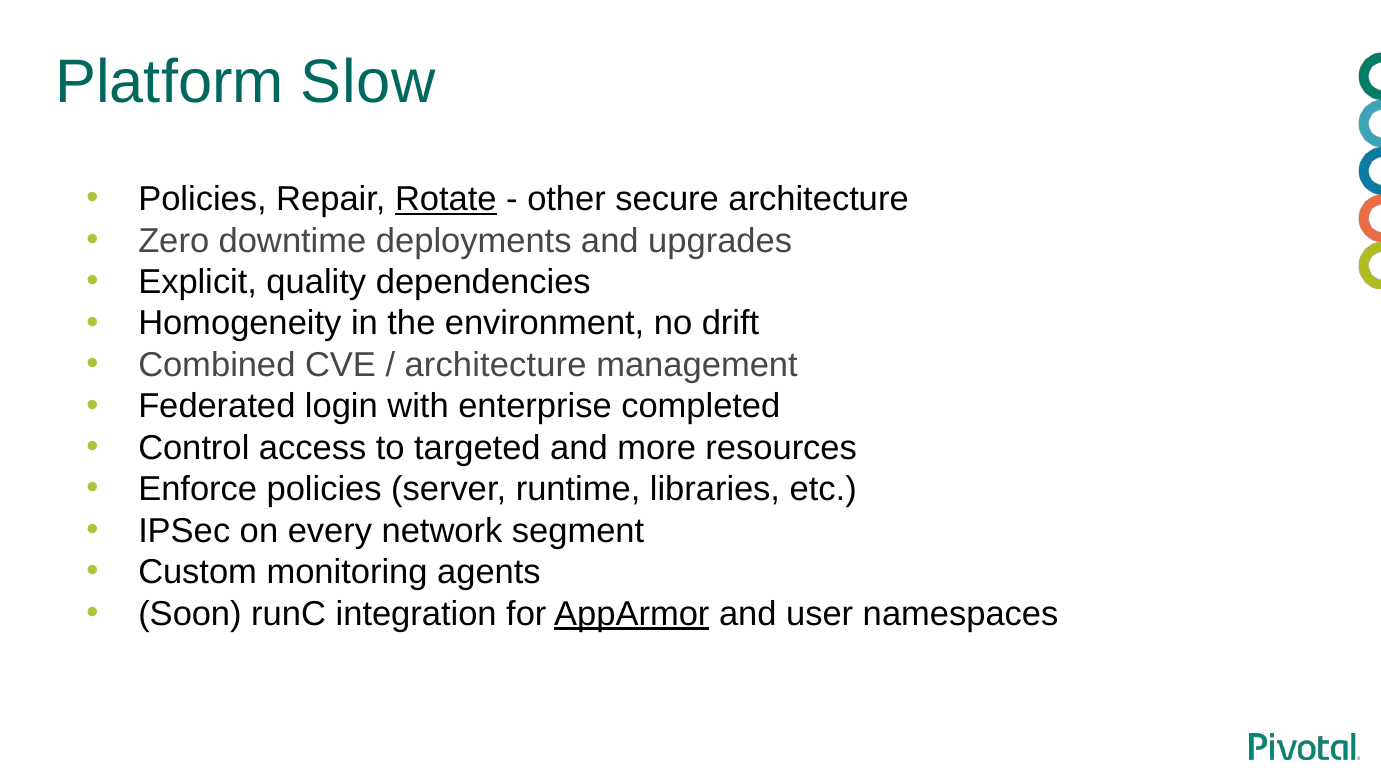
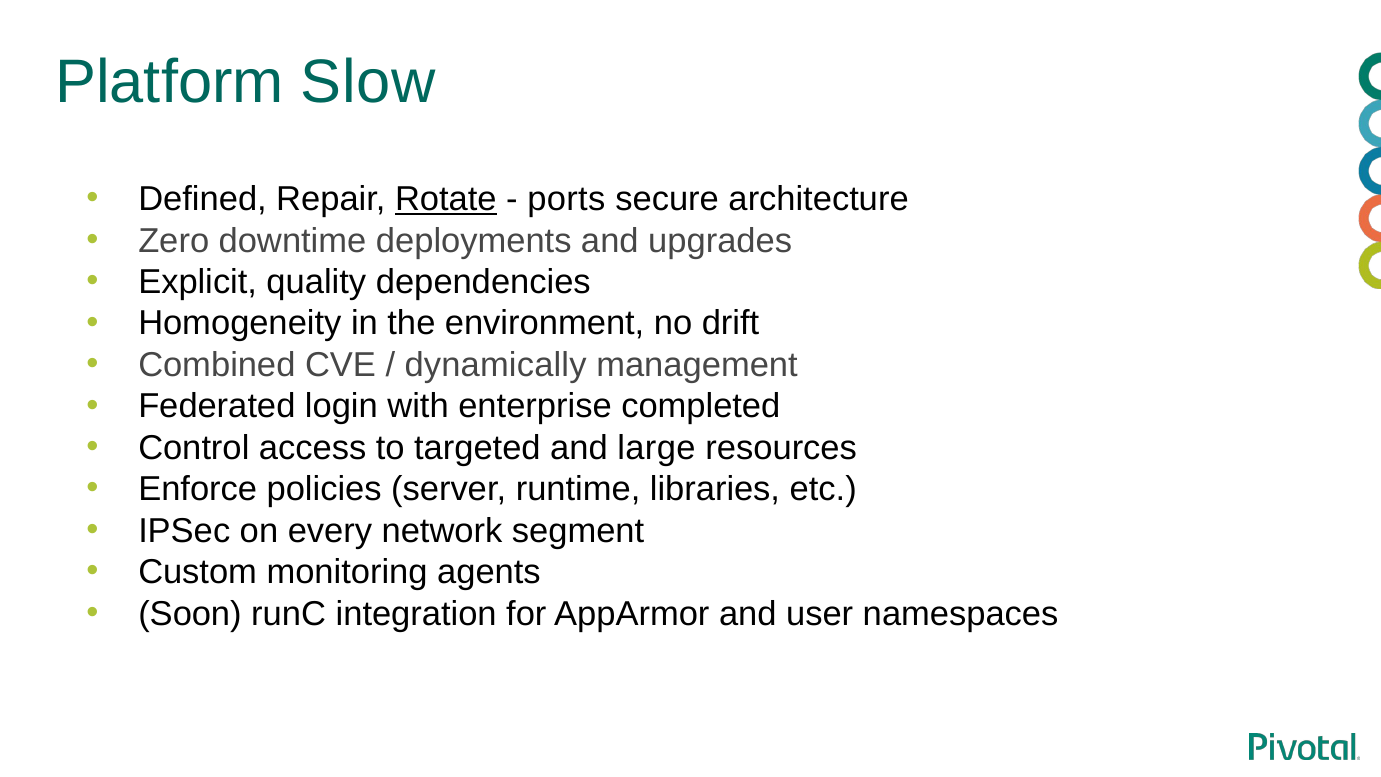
Policies: Policies -> Defined (203, 199)
other: other -> ports (566, 199)
architecture: architecture -> dynamically (496, 365)
more: more -> large (657, 448)
AppArmor underline: present -> none (632, 614)
